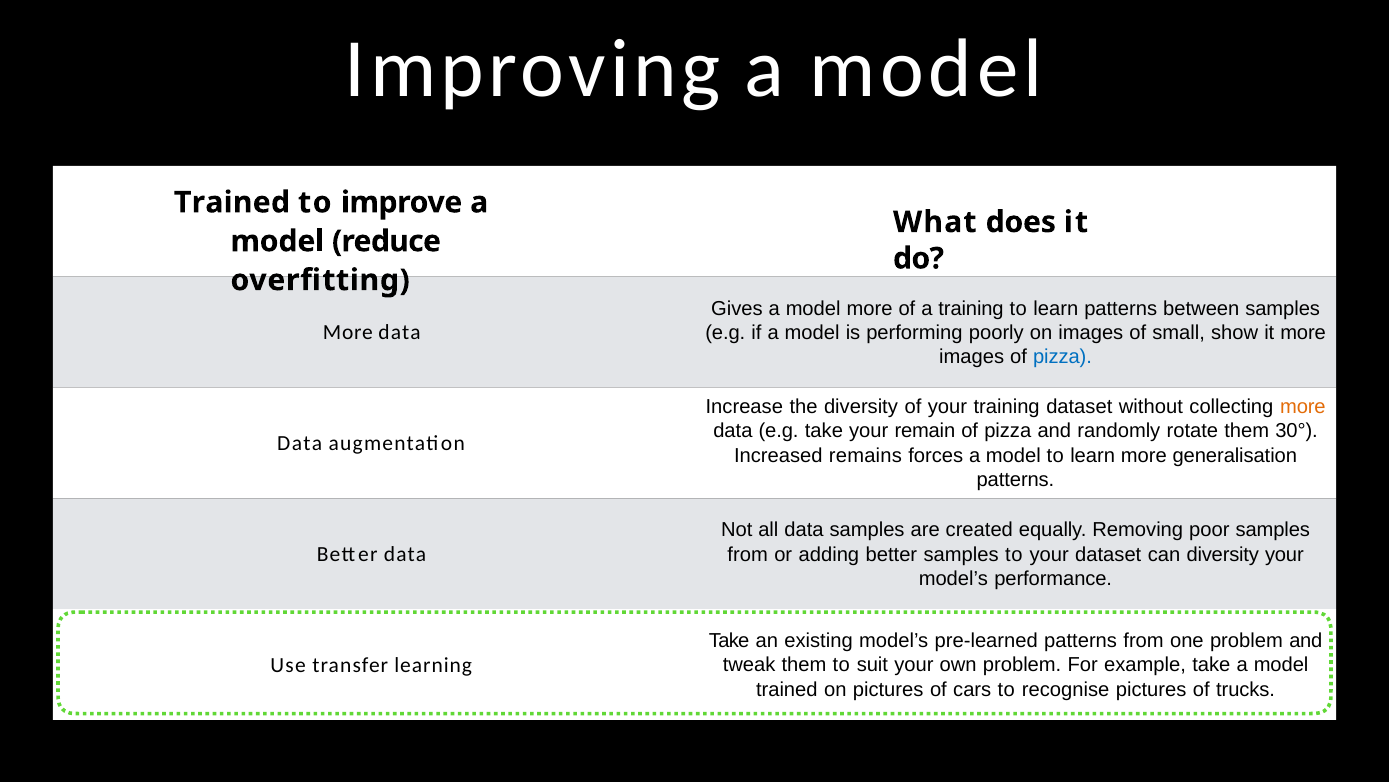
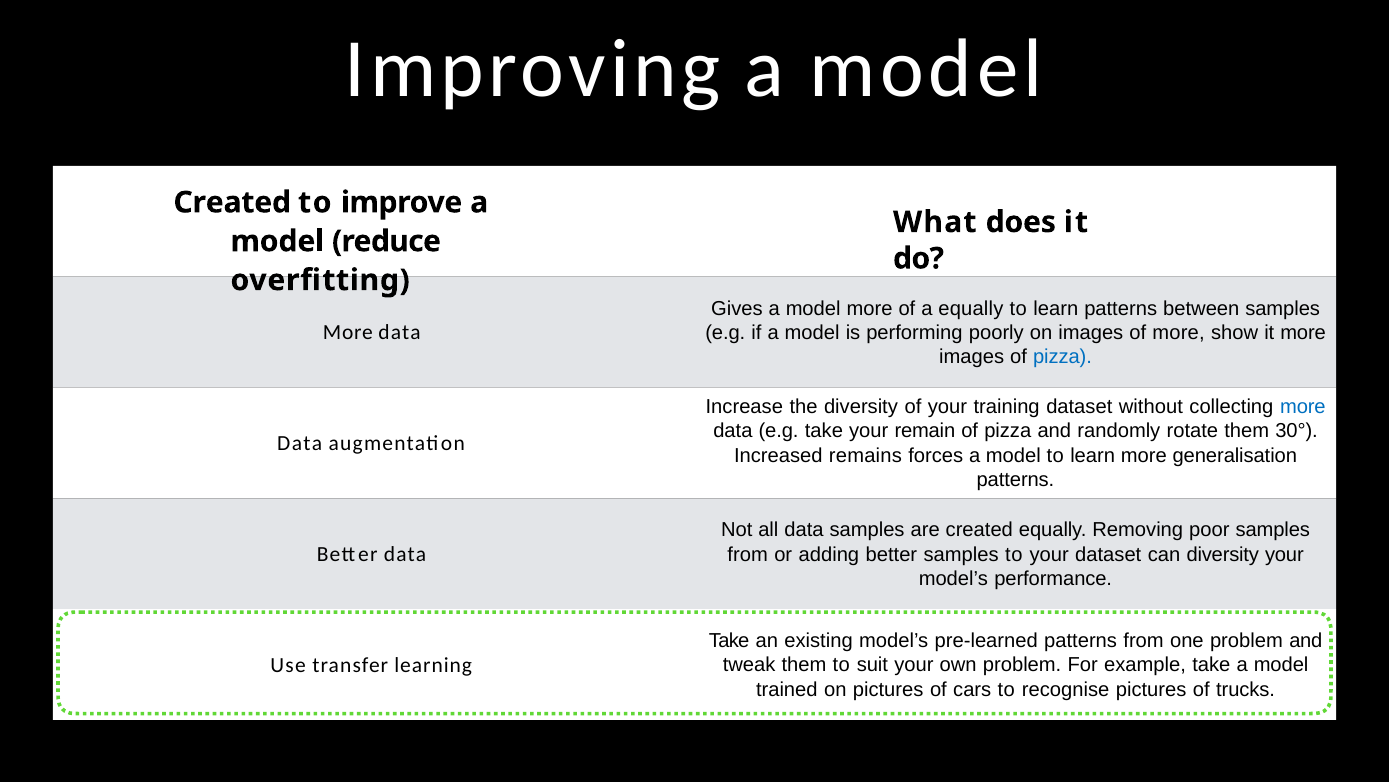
Trained: Trained -> Created (232, 202)
a training: training -> equally (971, 308)
of small: small -> more (1179, 333)
more colour: orange -> blue (1303, 407)
